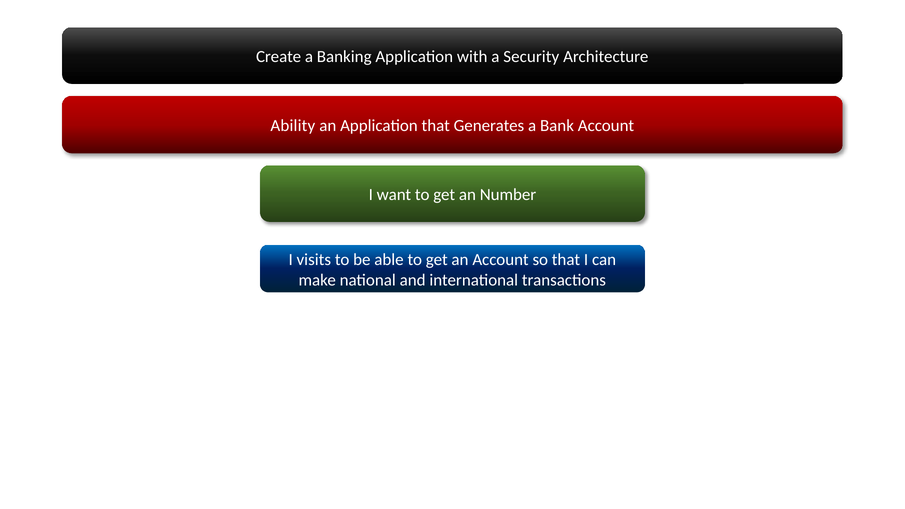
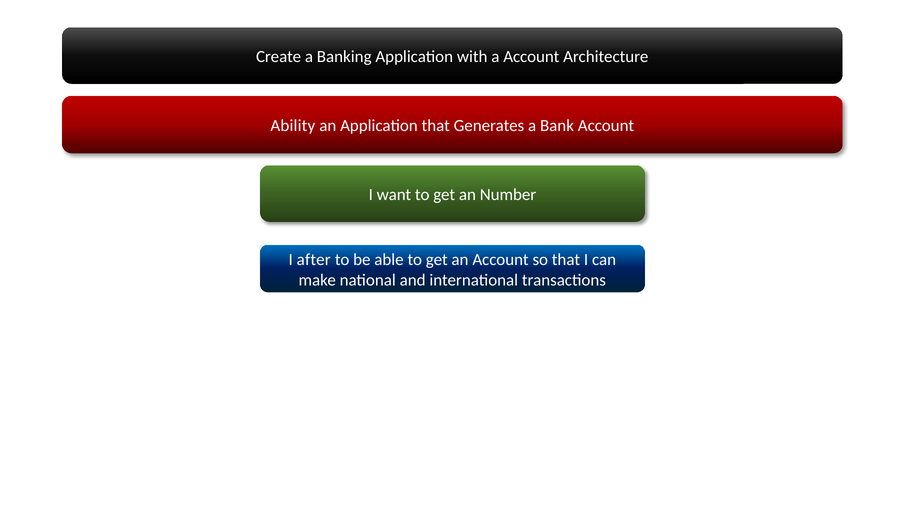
a Security: Security -> Account (531, 57)
visits: visits -> after (314, 260)
